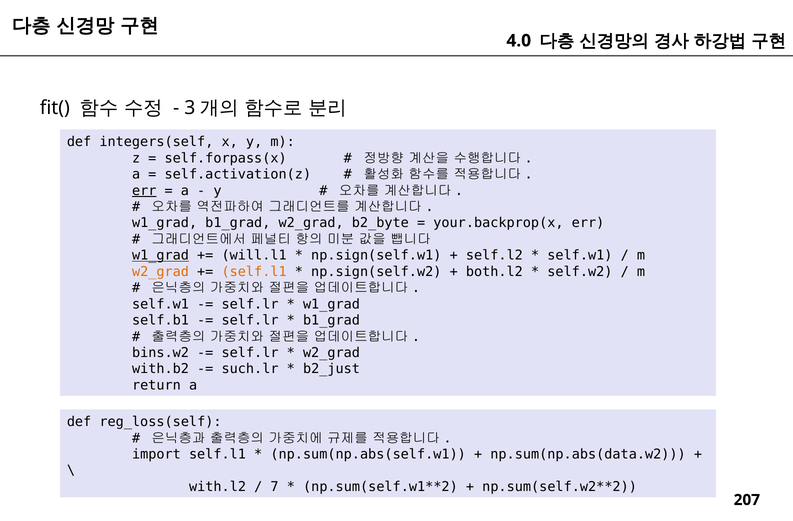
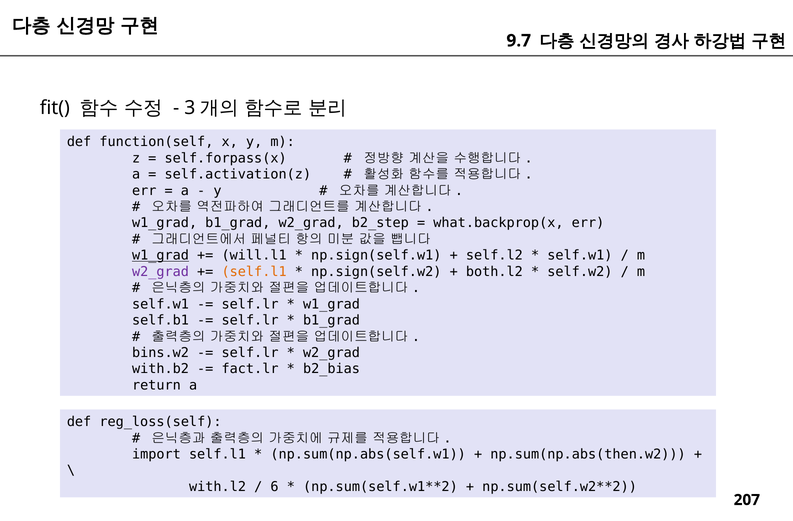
4.0: 4.0 -> 9.7 (519, 41)
integers(self: integers(self -> function(self (156, 142)
err underline: present -> none (144, 191)
b2_byte: b2_byte -> b2_step (380, 223)
your.backprop(x: your.backprop(x -> what.backprop(x (498, 223)
w2_grad colour: orange -> purple (160, 272)
such.lr: such.lr -> fact.lr (250, 369)
b2_just: b2_just -> b2_bias (332, 369)
np.sum(np.abs(data.w2: np.sum(np.abs(data.w2 -> np.sum(np.abs(then.w2 (588, 454)
7: 7 -> 6 (275, 487)
